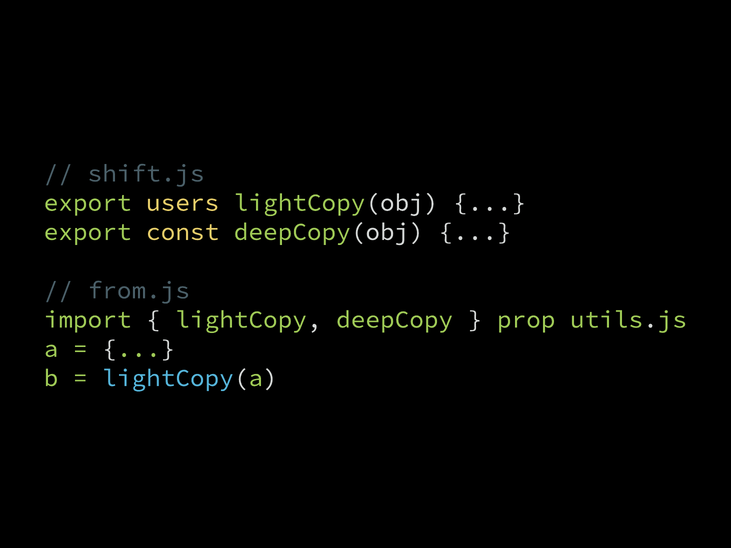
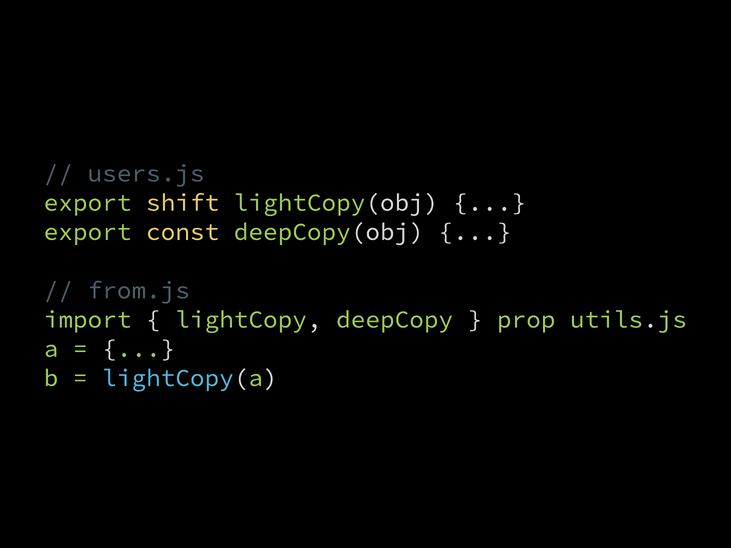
shift.js: shift.js -> users.js (146, 173)
users: users -> shift (183, 203)
